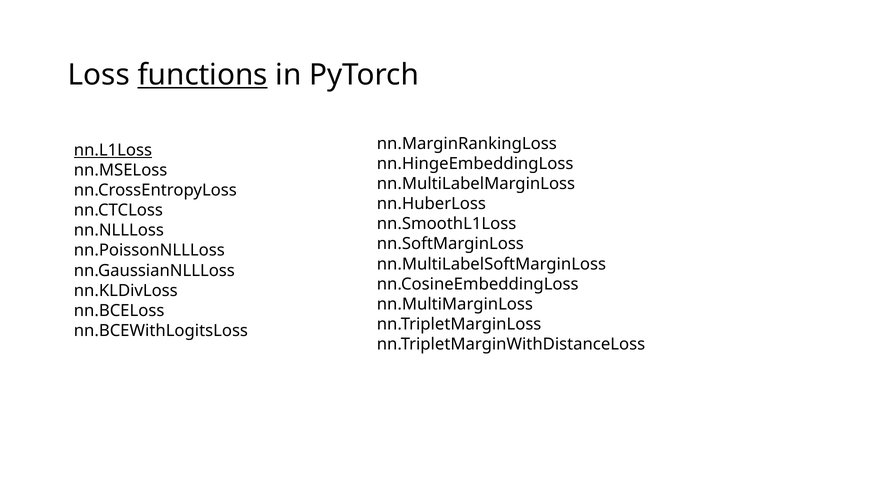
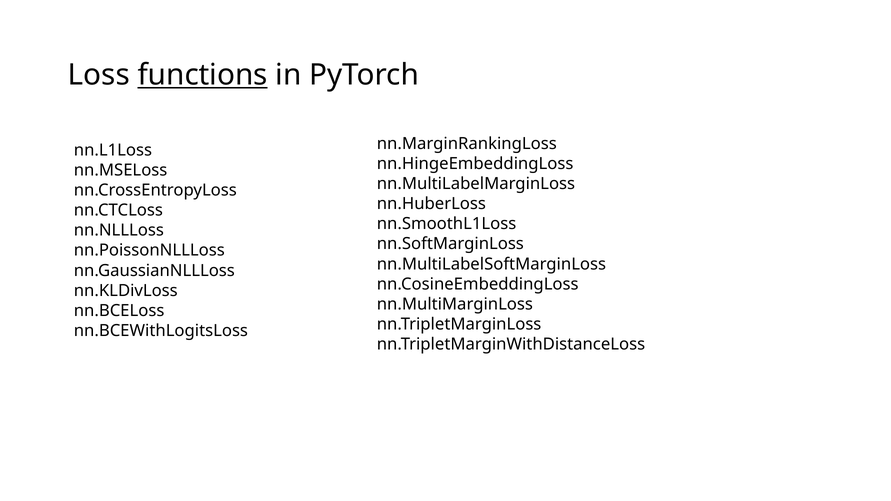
nn.L1Loss underline: present -> none (113, 150)
